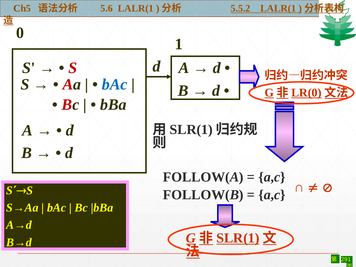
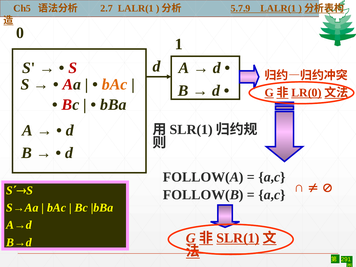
5.6: 5.6 -> 2.7 (107, 8)
5.5.2: 5.5.2 -> 5.7.9 (241, 8)
bAc colour: blue -> orange (115, 84)
